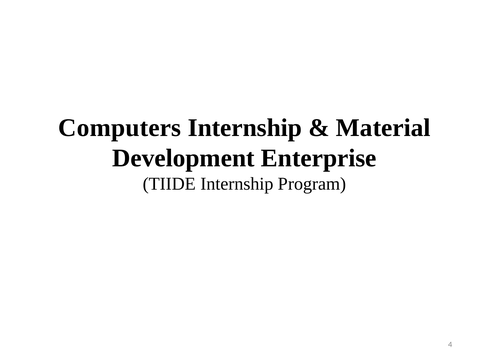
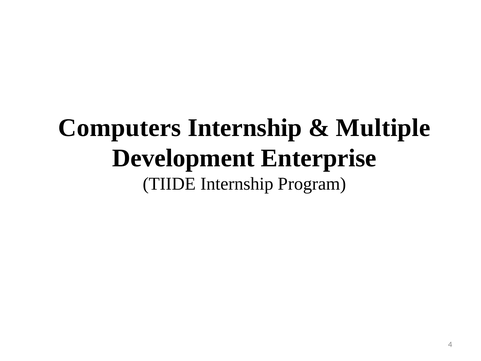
Material: Material -> Multiple (383, 128)
